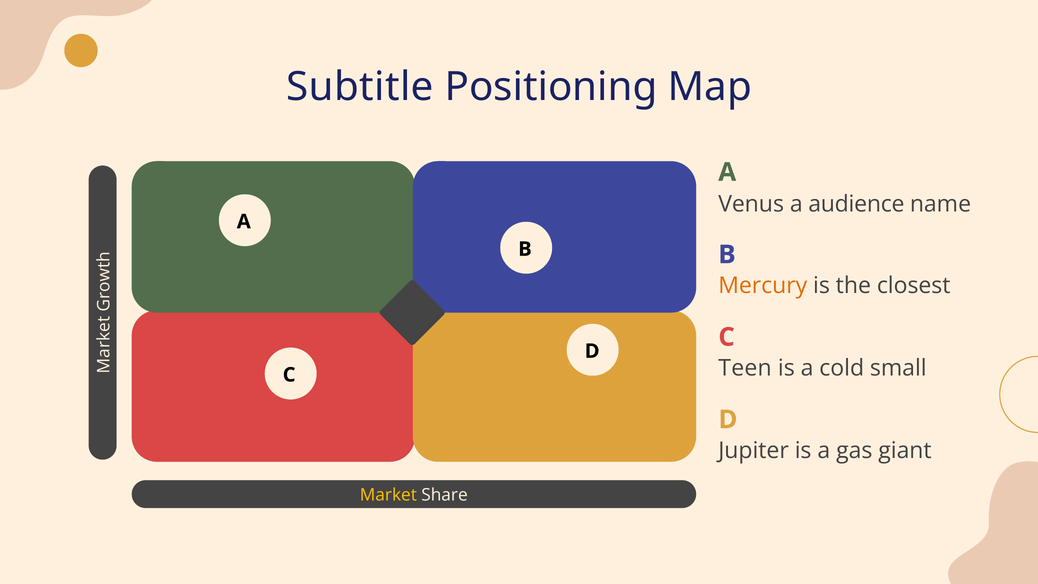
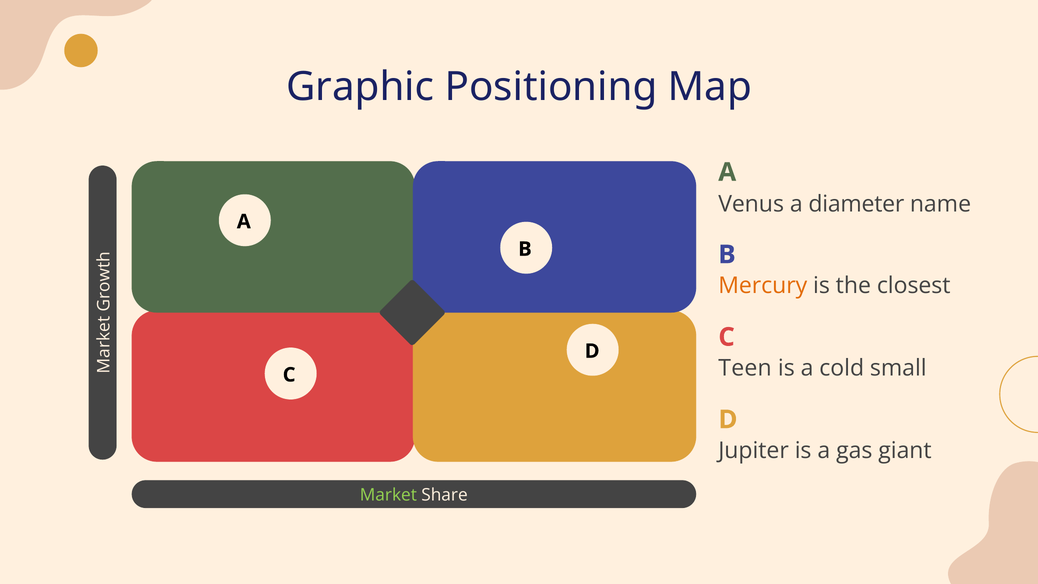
Subtitle: Subtitle -> Graphic (360, 87)
audience: audience -> diameter (856, 204)
Market colour: yellow -> light green (388, 495)
